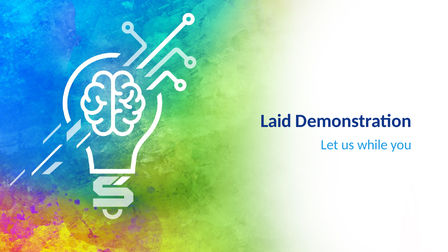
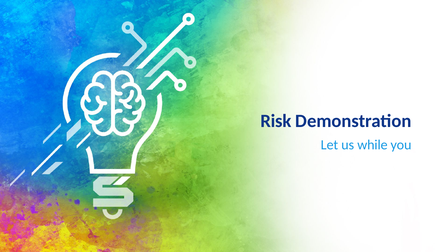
Laid: Laid -> Risk (276, 121)
